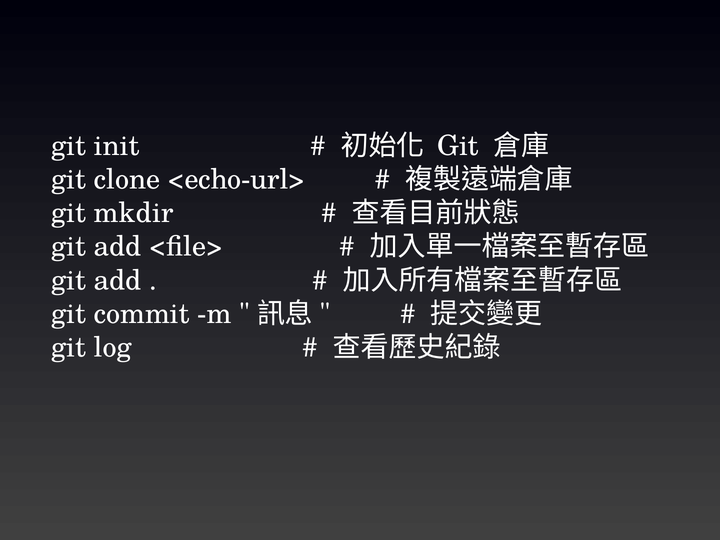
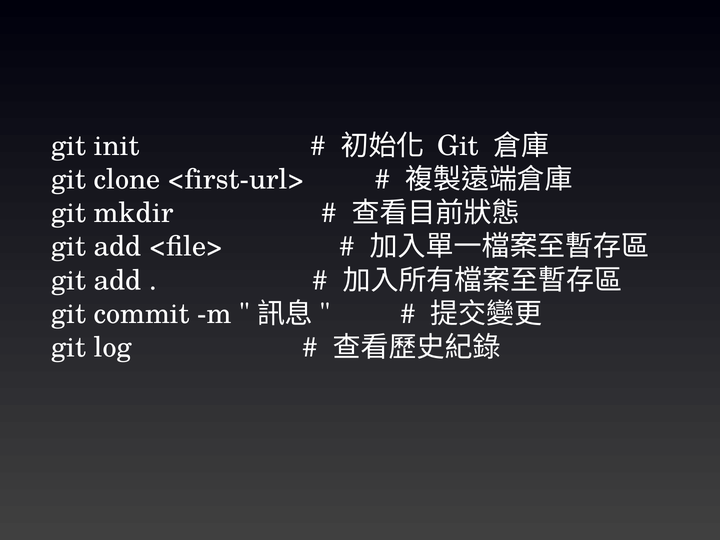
<echo-url>: <echo-url> -> <first-url> (236, 179)
